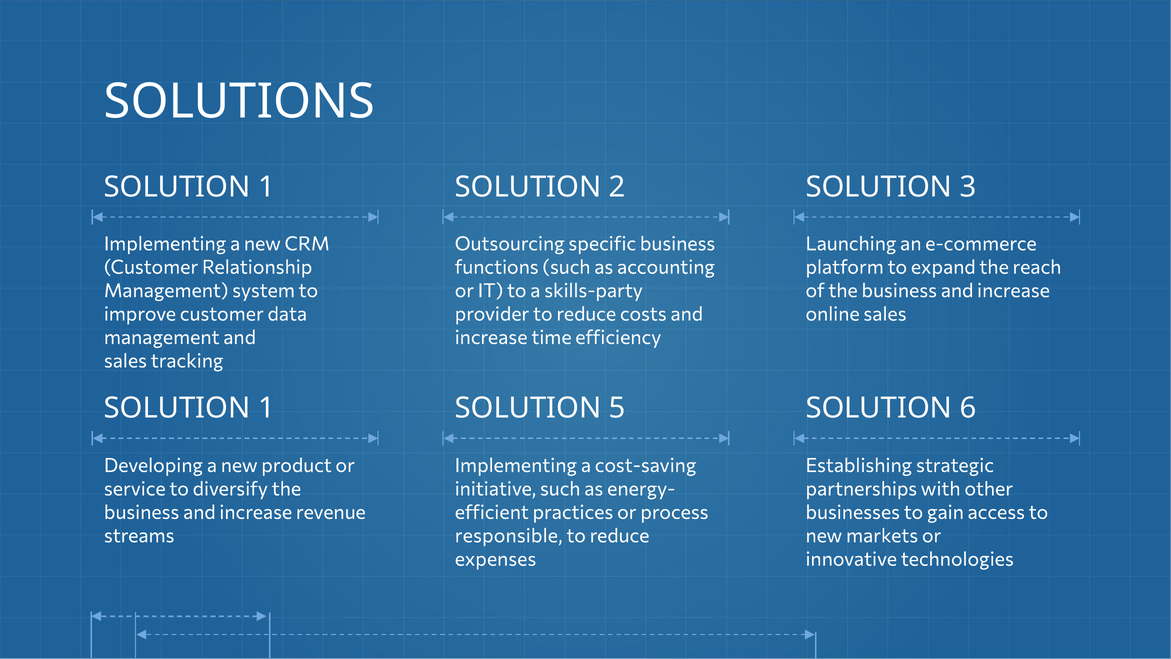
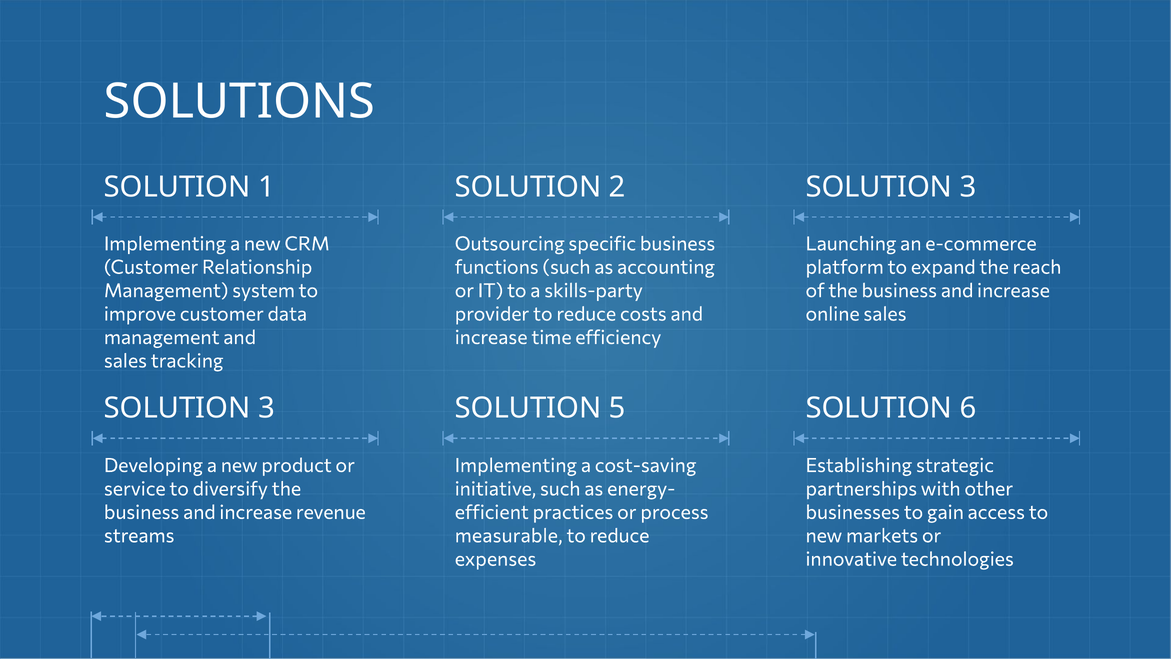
1: 1 -> 3 (266, 408)
responsible: responsible -> measurable (509, 536)
